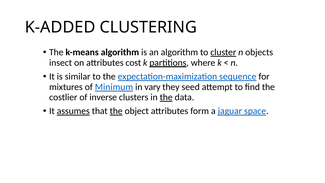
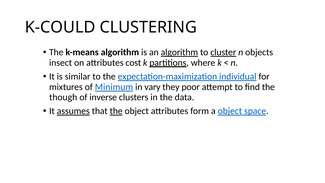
K-ADDED: K-ADDED -> K-COULD (60, 27)
algorithm underline: none -> present (179, 52)
sequence: sequence -> individual (238, 76)
seed: seed -> poor (191, 87)
costlier: costlier -> though (63, 97)
the underline: present -> none (166, 97)
a jaguar: jaguar -> object (230, 111)
